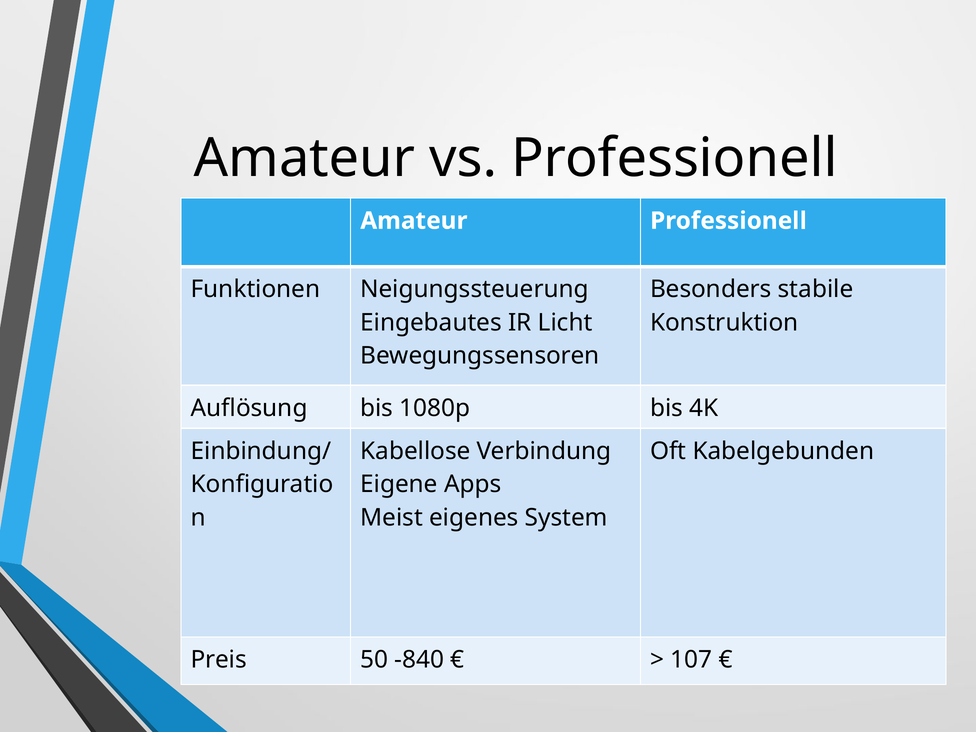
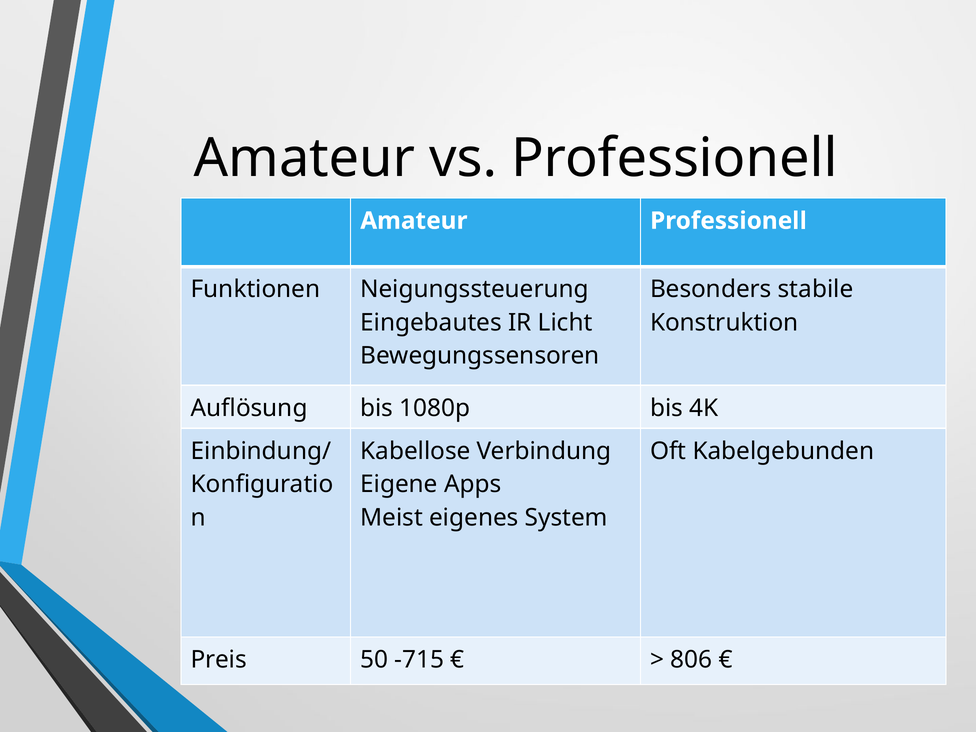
-840: -840 -> -715 (419, 660)
107: 107 -> 806 (691, 660)
